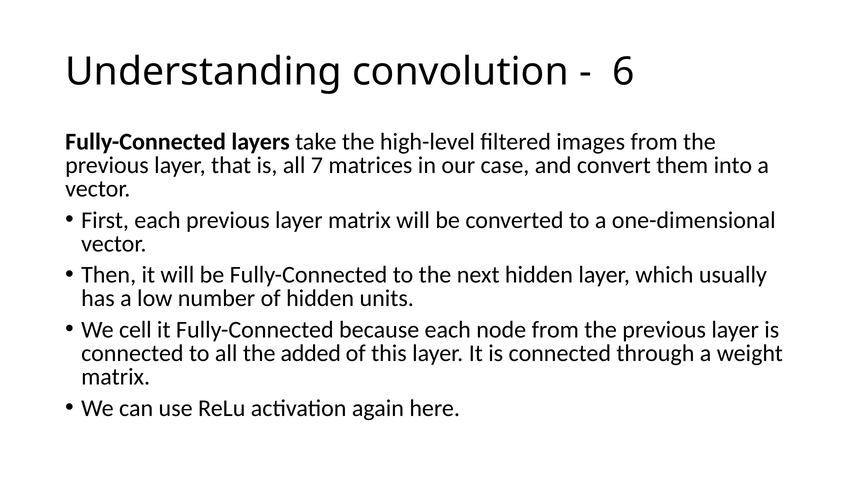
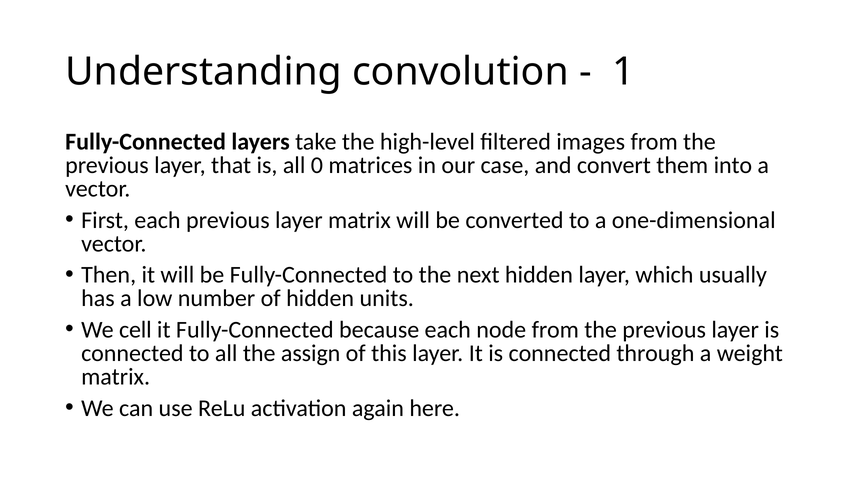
6: 6 -> 1 (623, 72)
7: 7 -> 0 (317, 165)
added: added -> assign (311, 353)
